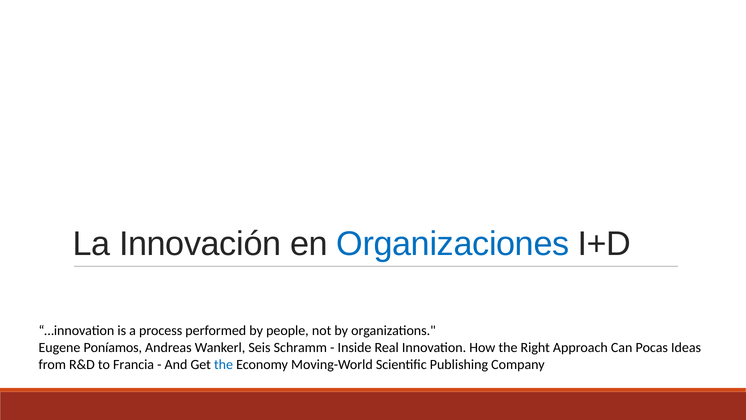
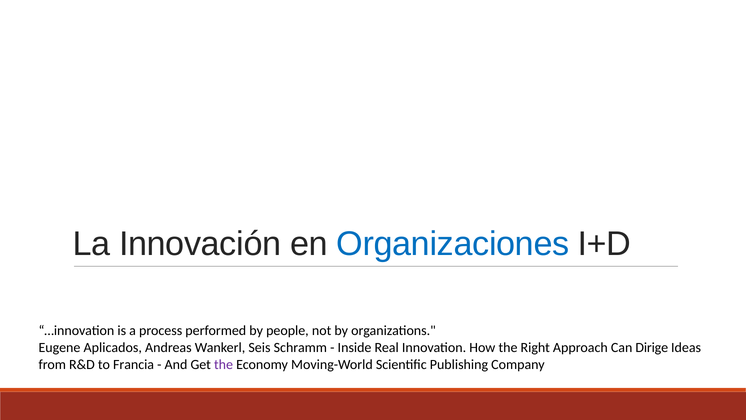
Poníamos: Poníamos -> Aplicados (113, 347)
Pocas: Pocas -> Dirige (652, 347)
the colour: blue -> purple (224, 364)
